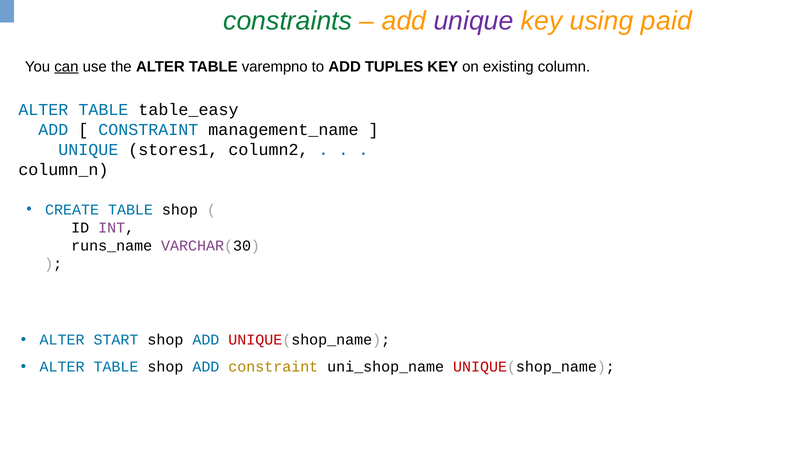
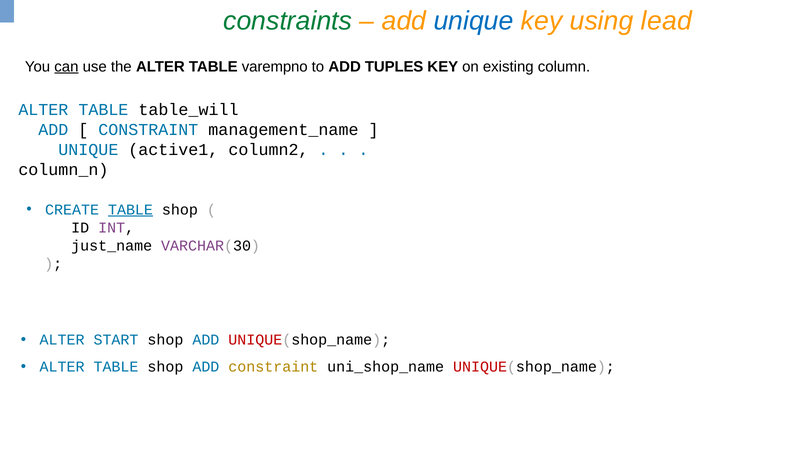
unique colour: purple -> blue (473, 21)
paid: paid -> lead (667, 21)
table_easy: table_easy -> table_will (188, 110)
stores1: stores1 -> active1 (173, 150)
TABLE underline: none -> present (131, 209)
runs_name: runs_name -> just_name (112, 245)
